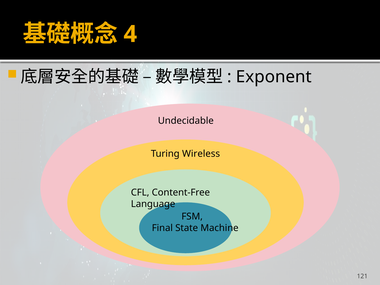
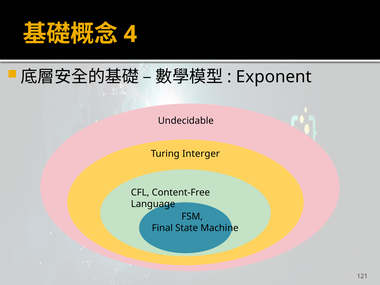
Wireless: Wireless -> Interger (201, 154)
